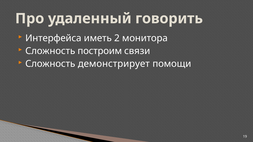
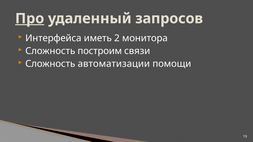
Про underline: none -> present (30, 19)
говорить: говорить -> запросов (169, 19)
демонстрирует: демонстрирует -> автоматизации (114, 64)
